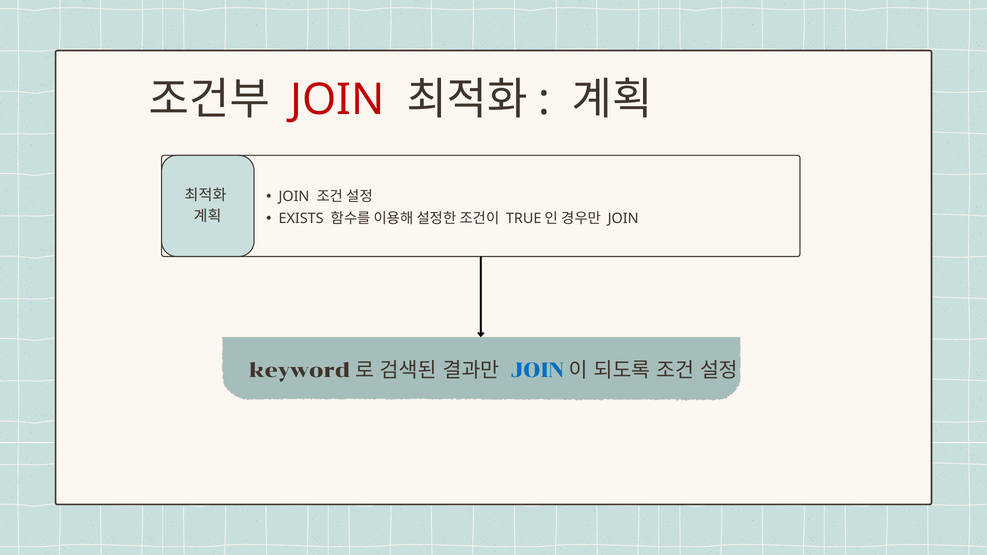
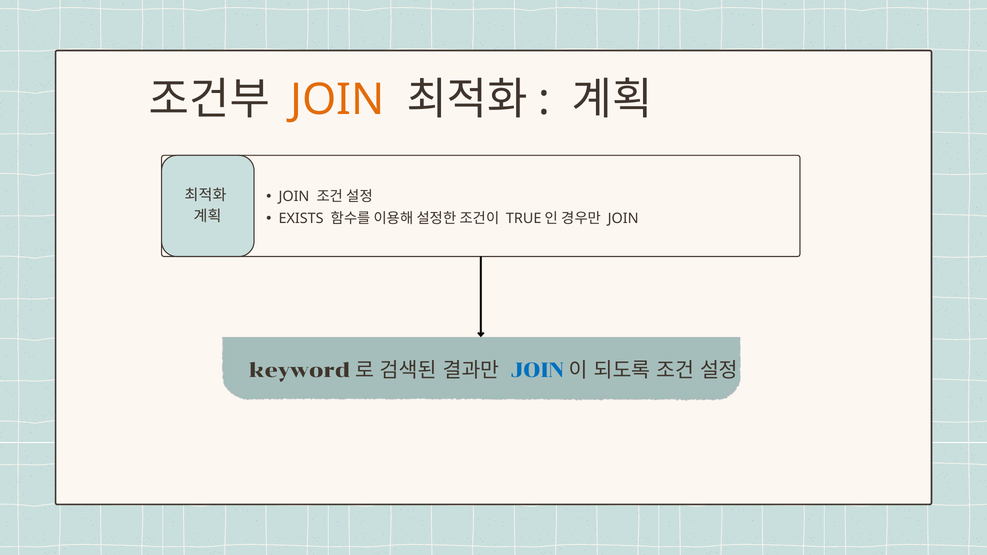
JOIN colour: red -> orange (337, 100)
